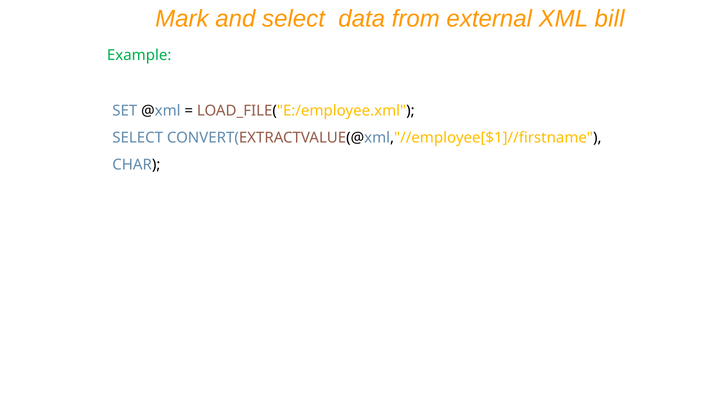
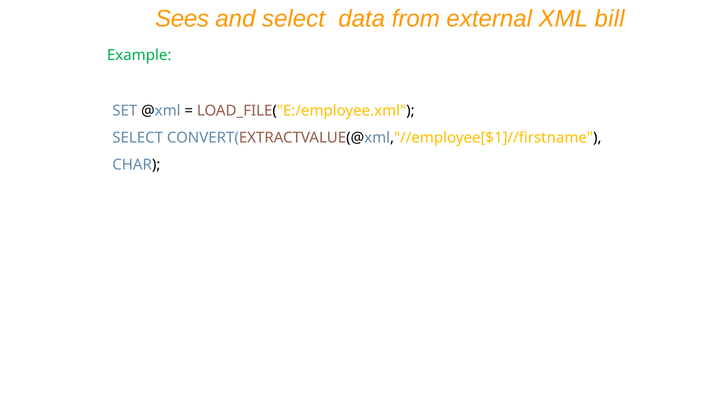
Mark: Mark -> Sees (182, 19)
